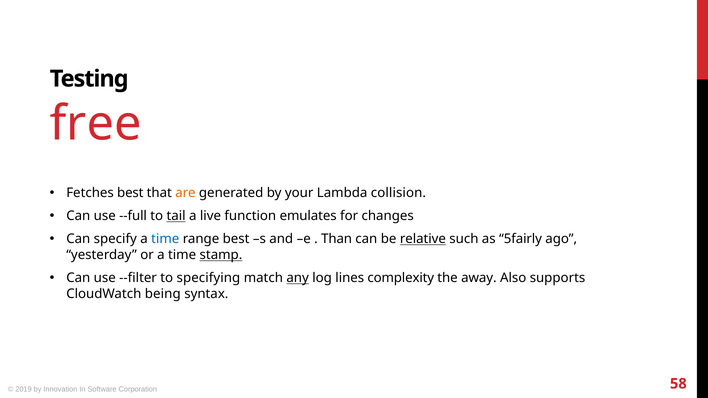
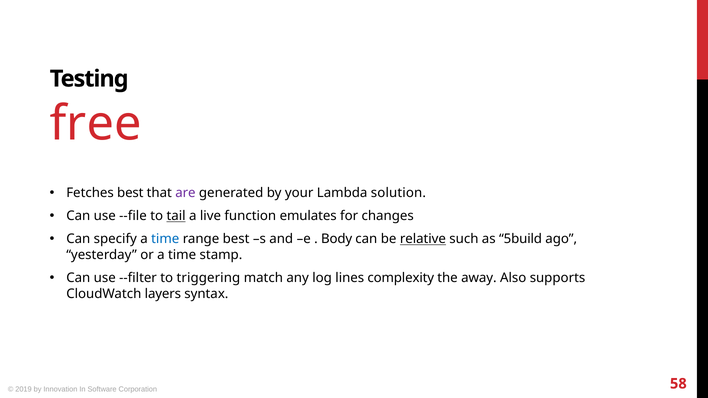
are colour: orange -> purple (185, 193)
collision: collision -> solution (398, 193)
--full: --full -> --file (133, 216)
Than: Than -> Body (337, 239)
5fairly: 5fairly -> 5build (521, 239)
stamp underline: present -> none (221, 255)
specifying: specifying -> triggering (208, 278)
any underline: present -> none (298, 278)
being: being -> layers (163, 294)
